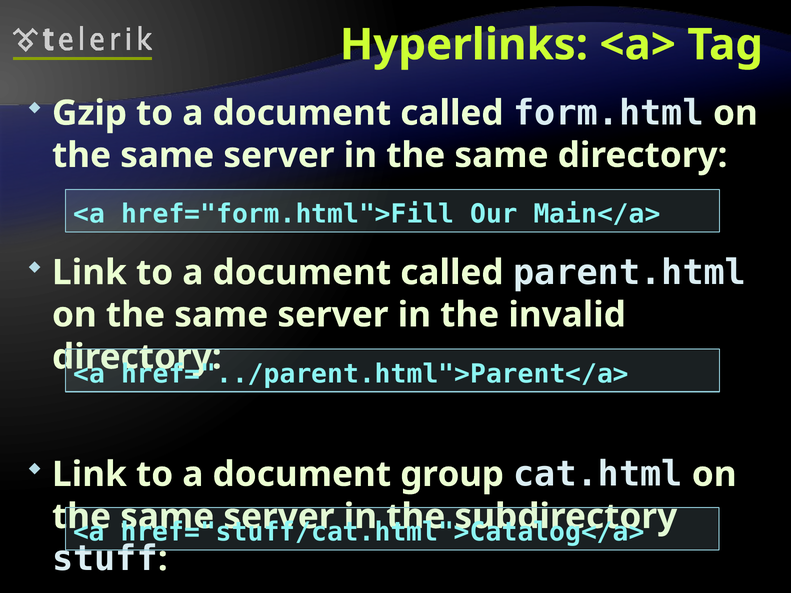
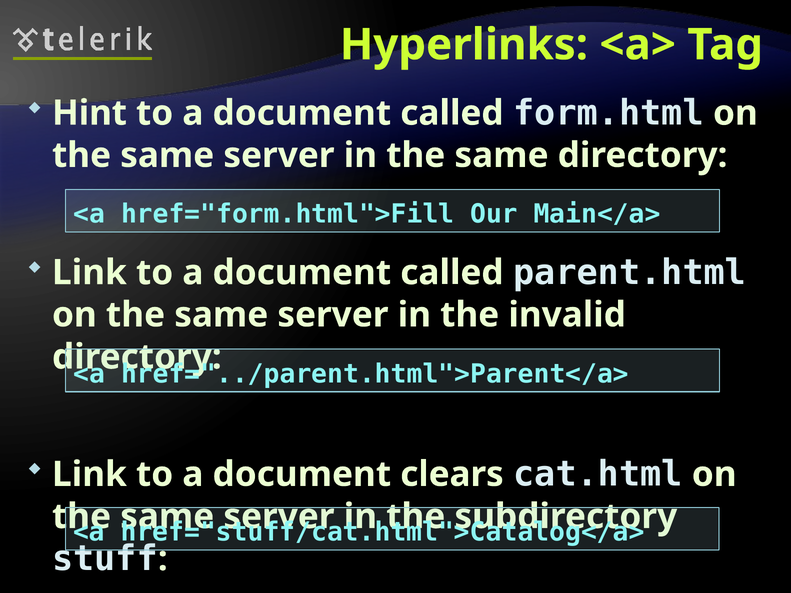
Gzip: Gzip -> Hint (89, 113)
group: group -> clears (452, 474)
